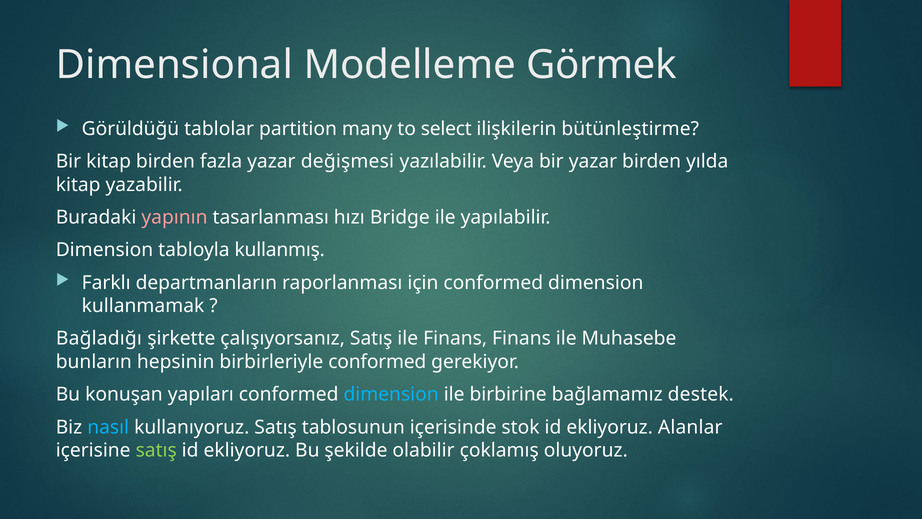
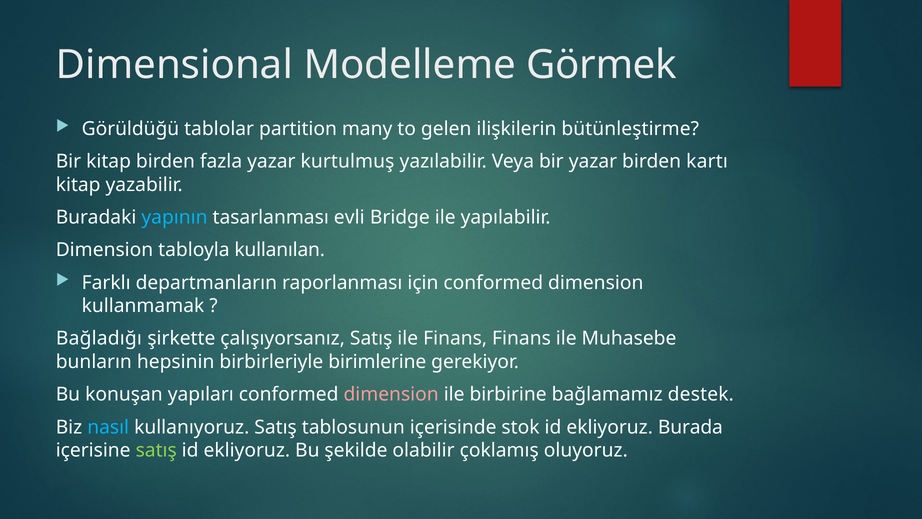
select: select -> gelen (446, 129)
değişmesi: değişmesi -> kurtulmuş (347, 161)
yılda: yılda -> kartı (707, 161)
yapının colour: pink -> light blue (174, 217)
hızı: hızı -> evli (349, 217)
kullanmış: kullanmış -> kullanılan (280, 250)
birbirleriyle conformed: conformed -> birimlerine (377, 361)
dimension colour: light blue -> pink (391, 394)
Alanlar: Alanlar -> Burada (690, 427)
